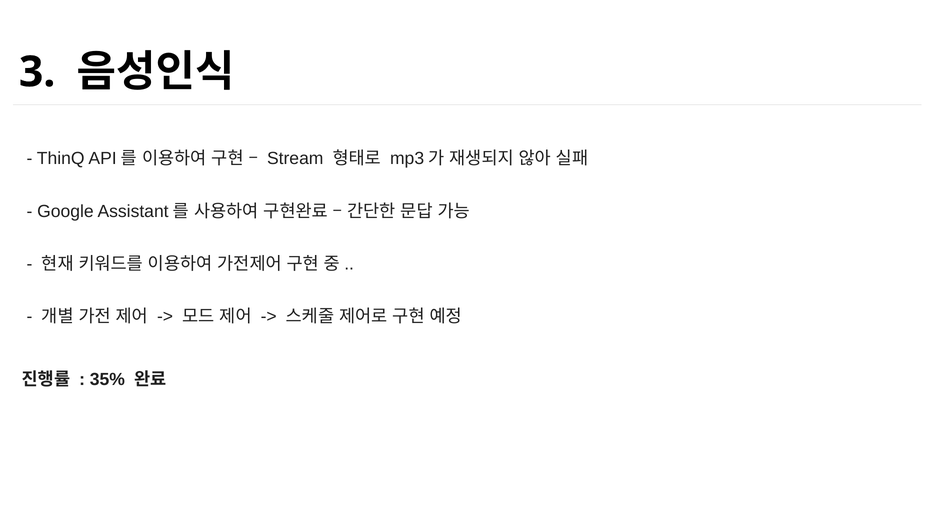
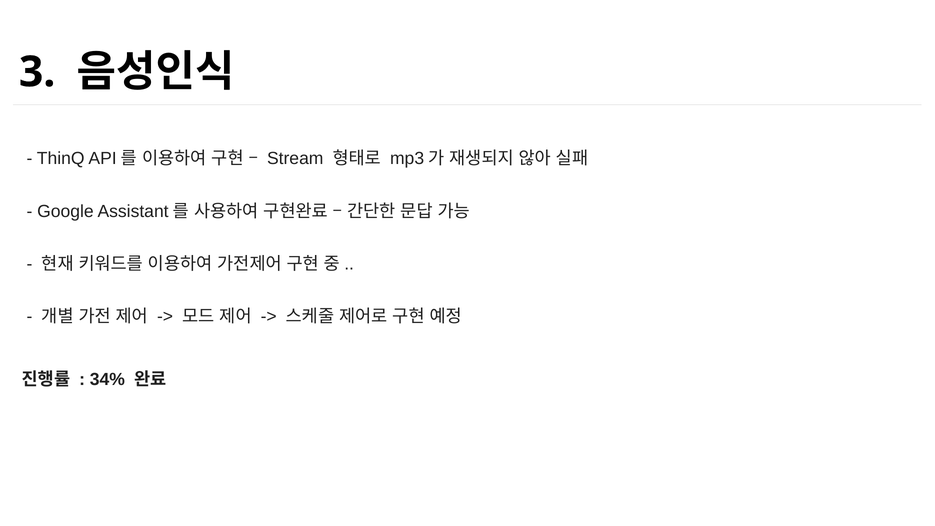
35%: 35% -> 34% (107, 380)
